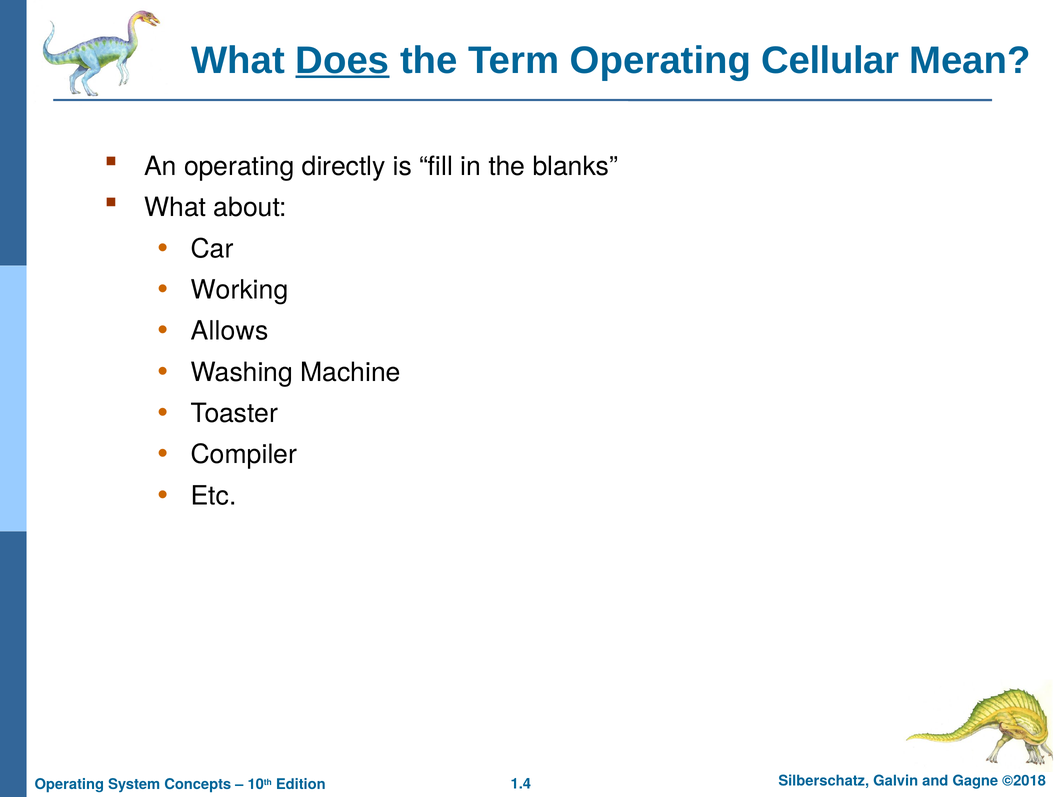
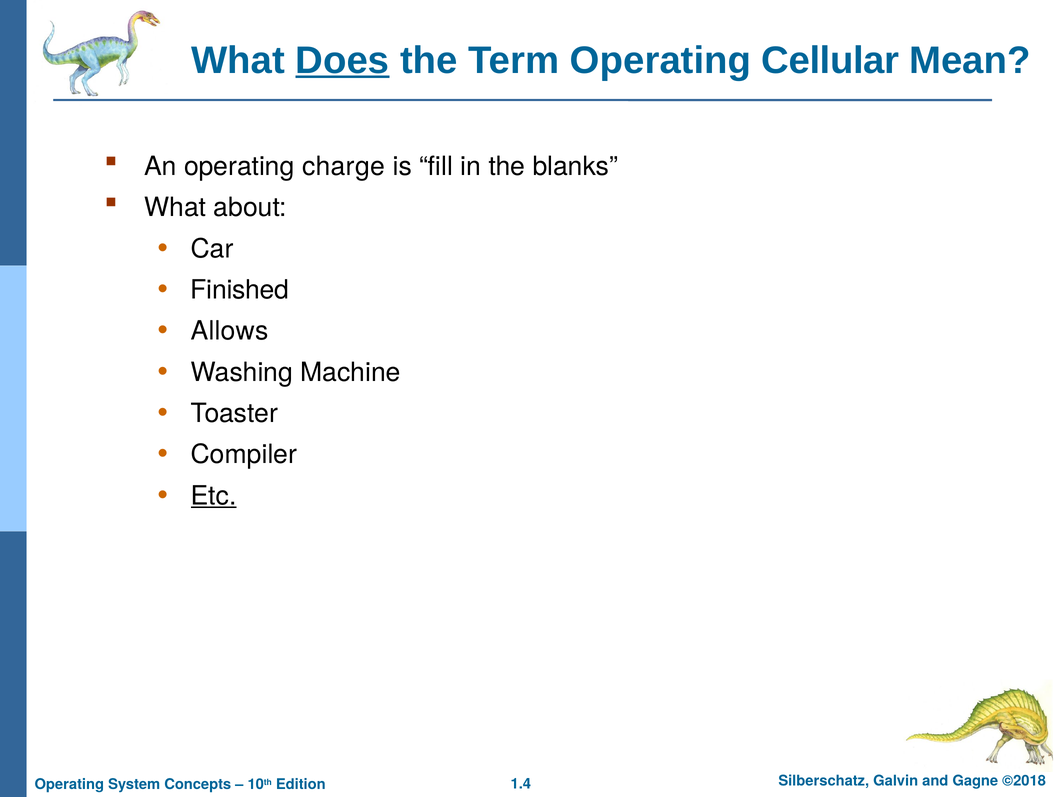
directly: directly -> charge (344, 166)
Working: Working -> Finished (240, 290)
Etc underline: none -> present (214, 496)
